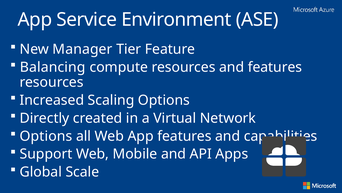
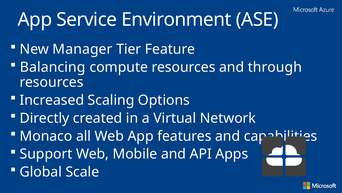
and features: features -> through (275, 67)
Options: Options -> Monaco (46, 136)
